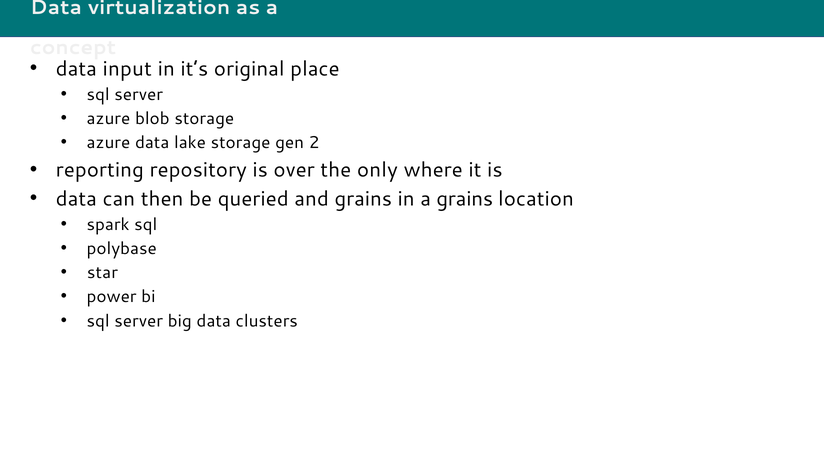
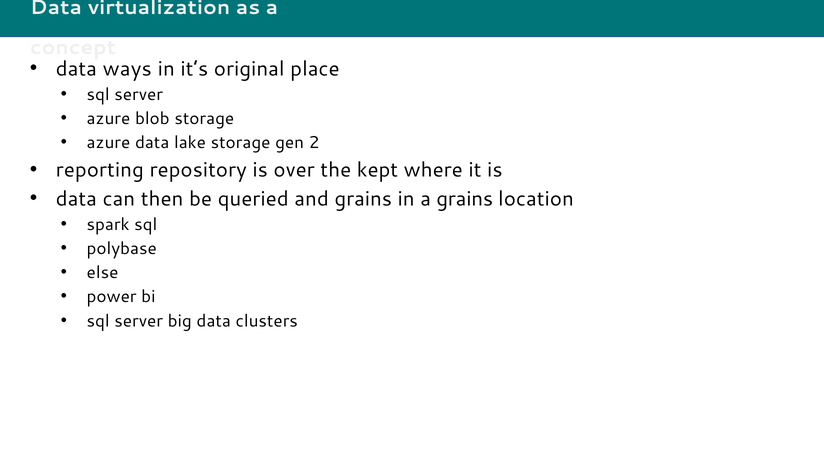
input: input -> ways (127, 69)
only: only -> kept (377, 170)
star: star -> else (103, 272)
